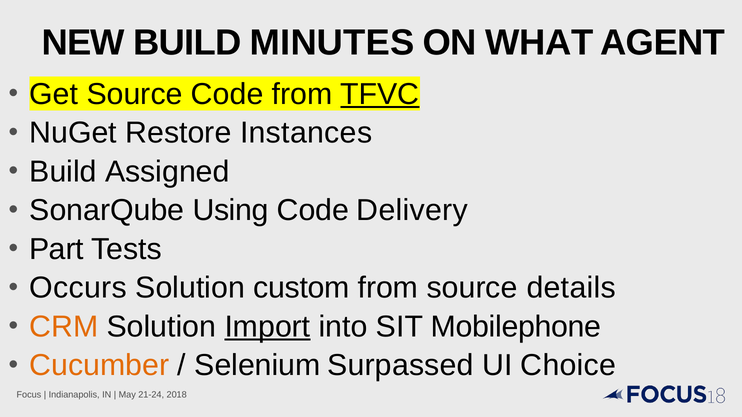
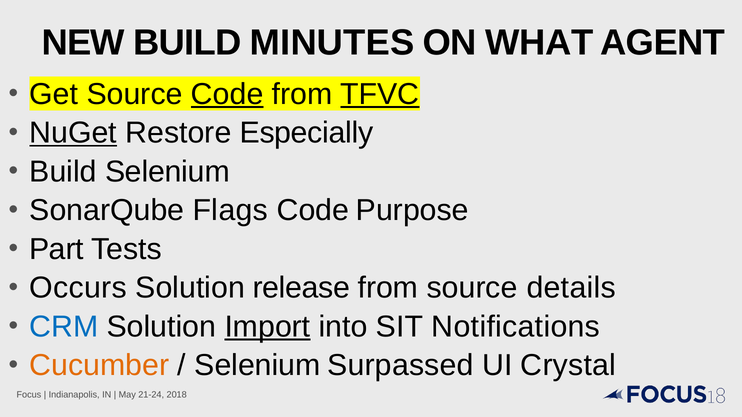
Code underline: none -> present (227, 94)
NuGet underline: none -> present (73, 133)
Instances: Instances -> Especially (306, 133)
Build Assigned: Assigned -> Selenium (167, 172)
Using: Using -> Flags (230, 211)
Delivery: Delivery -> Purpose (412, 211)
custom: custom -> release (301, 288)
CRM colour: orange -> blue (64, 327)
Mobilephone: Mobilephone -> Notifications (516, 327)
Choice: Choice -> Crystal (568, 366)
